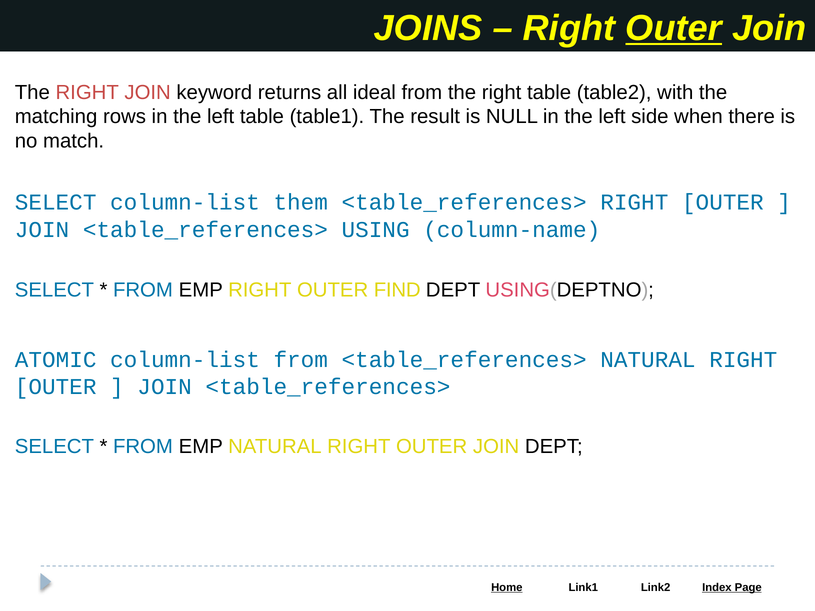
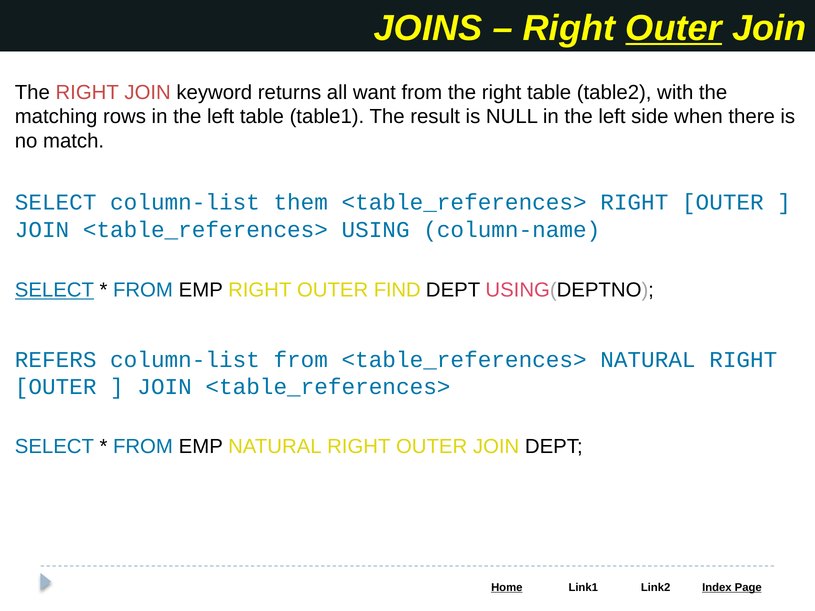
ideal: ideal -> want (374, 92)
SELECT underline: none -> present (54, 290)
ATOMIC: ATOMIC -> REFERS (56, 360)
